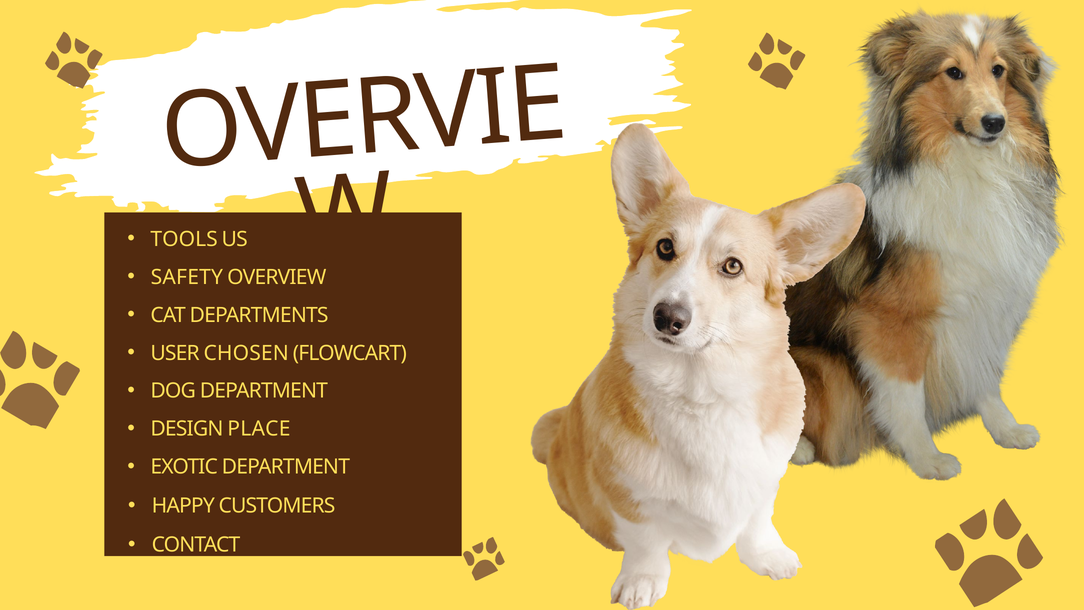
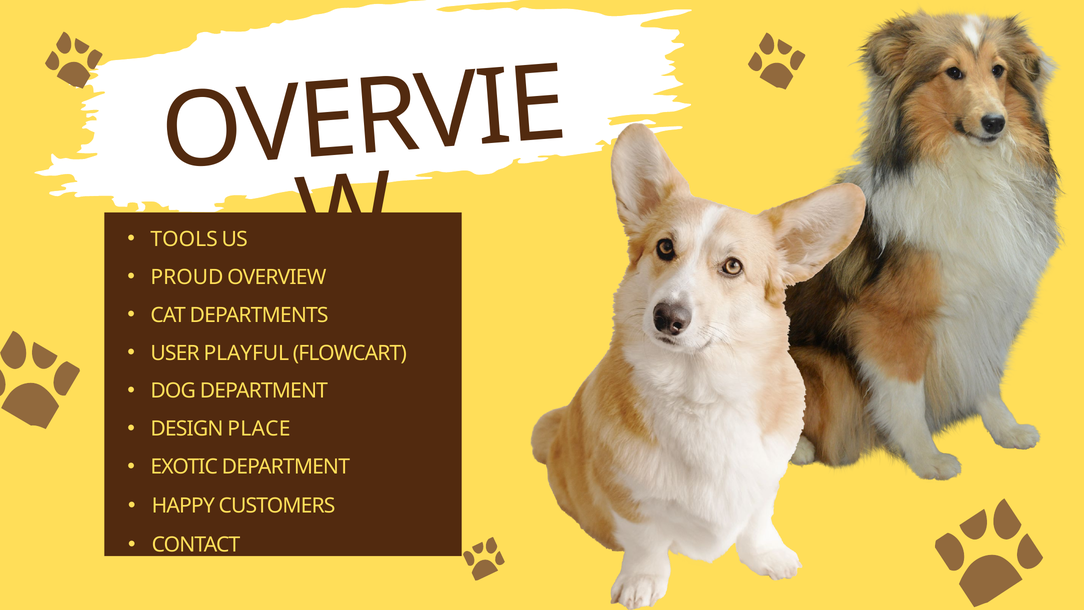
SAFETY: SAFETY -> PROUD (187, 277)
CHOSEN: CHOSEN -> PLAYFUL (246, 353)
